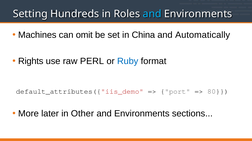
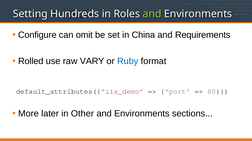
and colour: light blue -> light green (152, 14)
Machines: Machines -> Configure (37, 35)
Automatically: Automatically -> Requirements (203, 35)
Rights: Rights -> Rolled (31, 62)
PERL: PERL -> VARY (92, 62)
